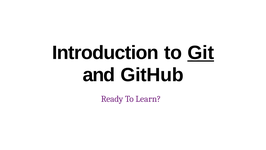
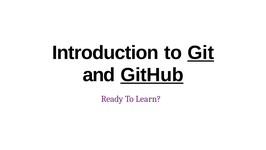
GitHub underline: none -> present (152, 75)
